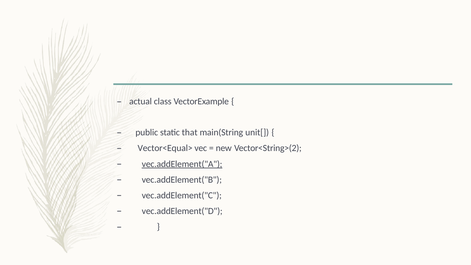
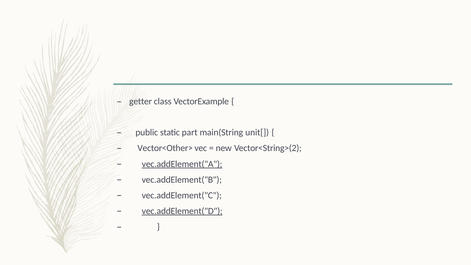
actual: actual -> getter (141, 101)
that: that -> part (190, 132)
Vector<Equal>: Vector<Equal> -> Vector<Other> (165, 148)
vec.addElement("D underline: none -> present (182, 211)
